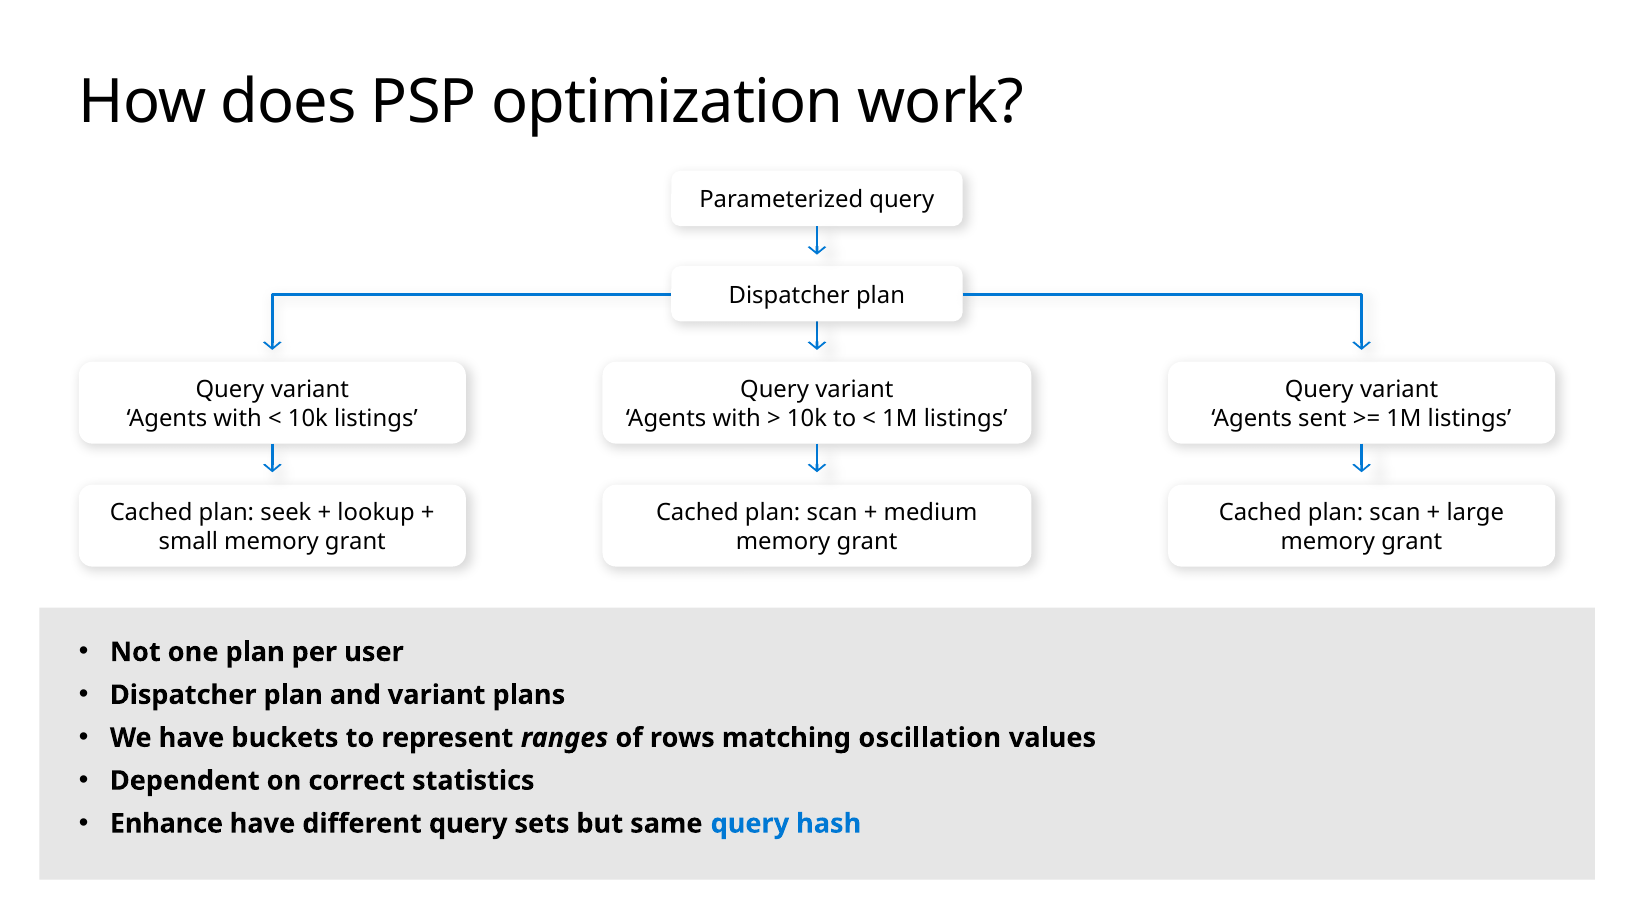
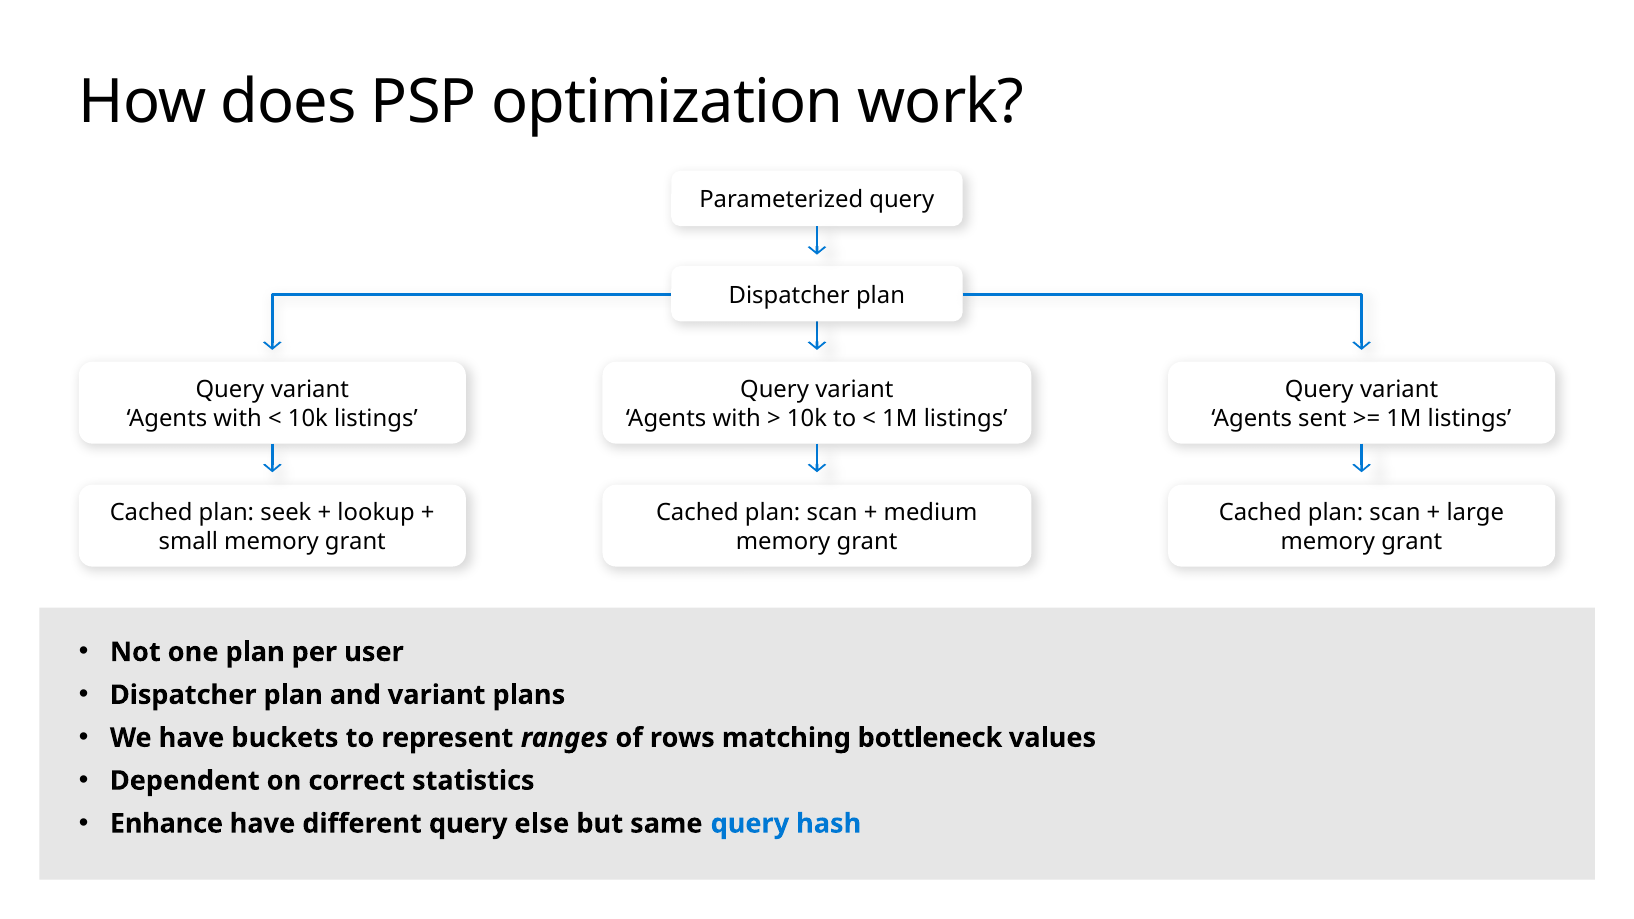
oscillation: oscillation -> bottleneck (930, 738)
sets: sets -> else (542, 824)
